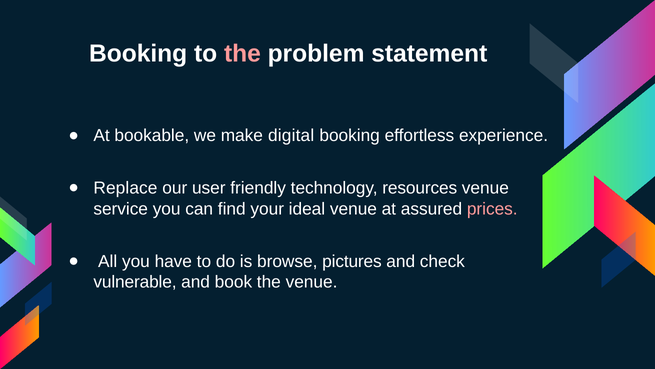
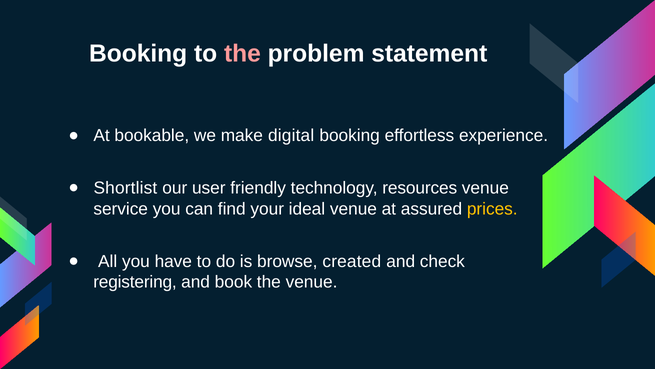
Replace: Replace -> Shortlist (125, 188)
prices colour: pink -> yellow (492, 209)
pictures: pictures -> created (352, 261)
vulnerable: vulnerable -> registering (135, 282)
